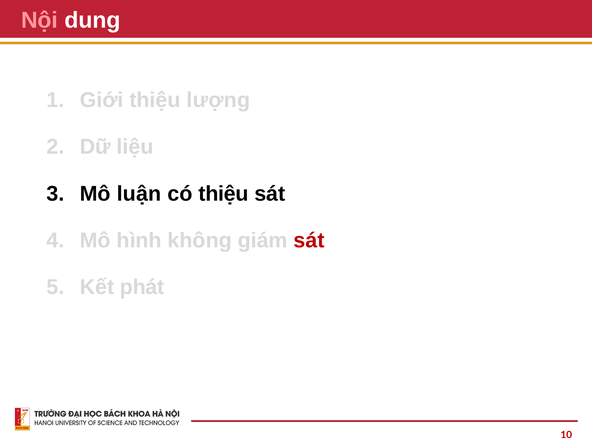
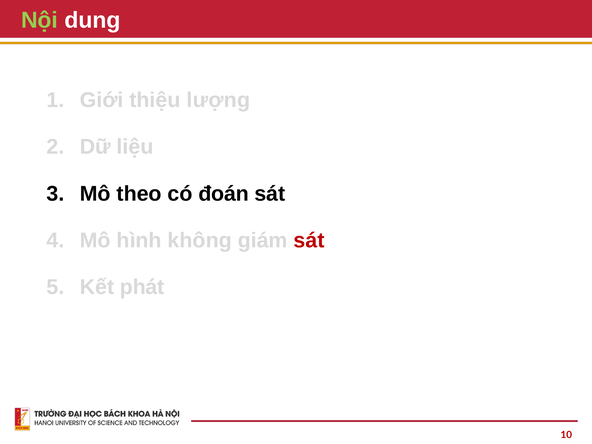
Nội colour: pink -> light green (40, 20)
luận: luận -> theo (139, 194)
có thiệu: thiệu -> đoán (224, 194)
